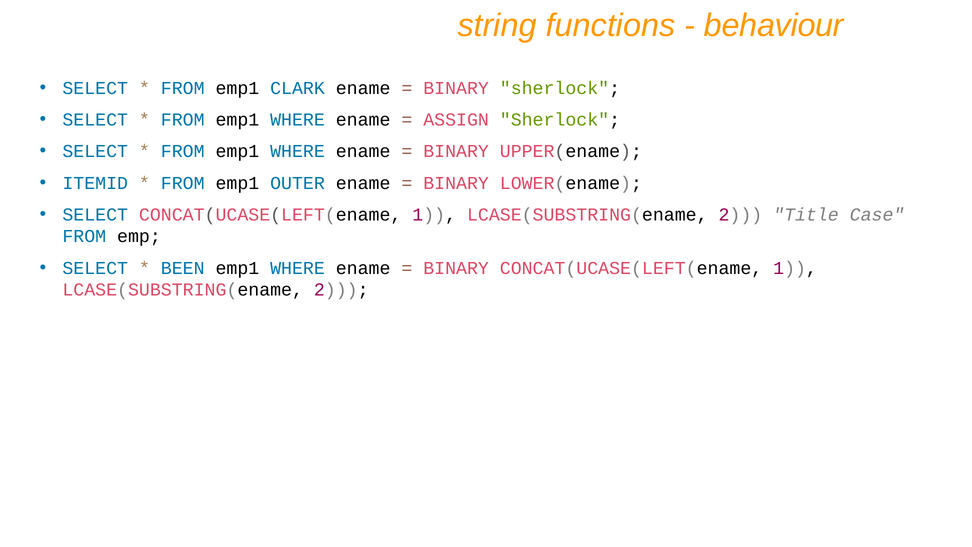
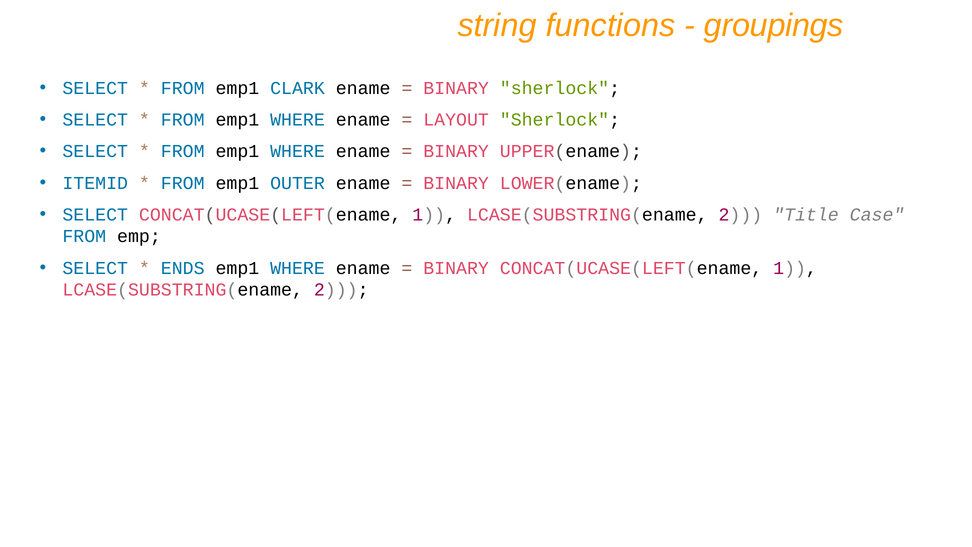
behaviour: behaviour -> groupings (774, 25)
ASSIGN: ASSIGN -> LAYOUT (456, 120)
BEEN: BEEN -> ENDS (183, 268)
